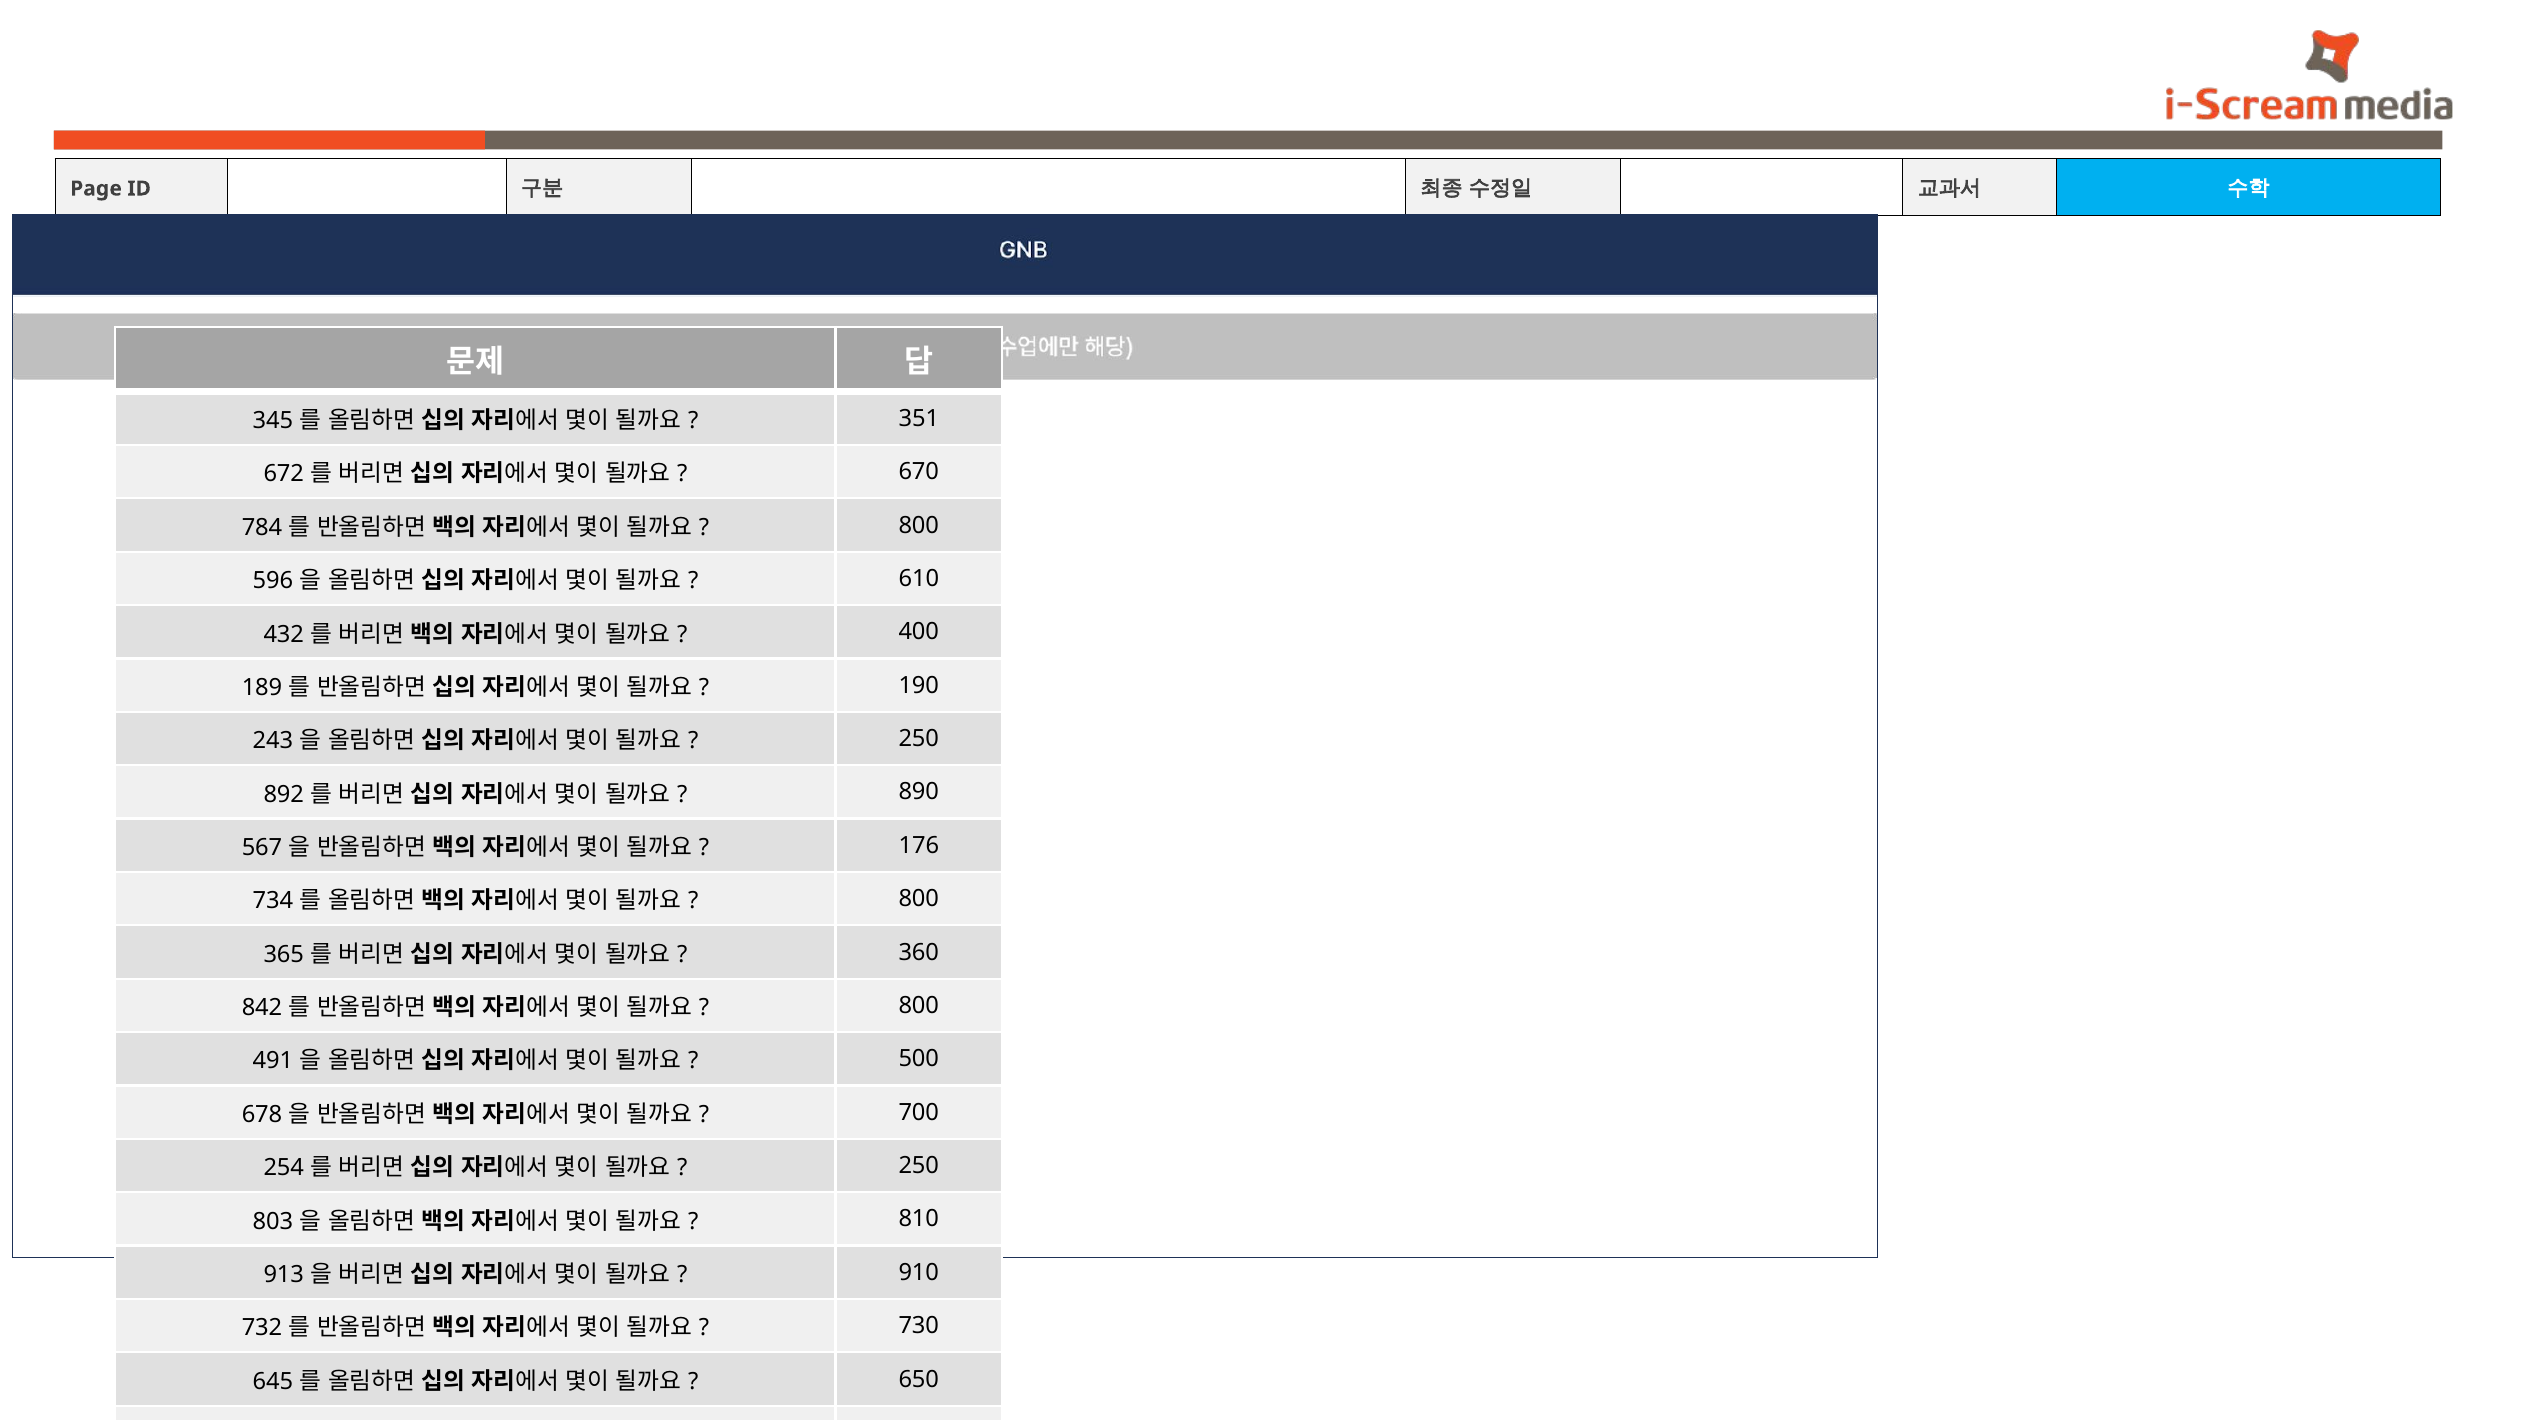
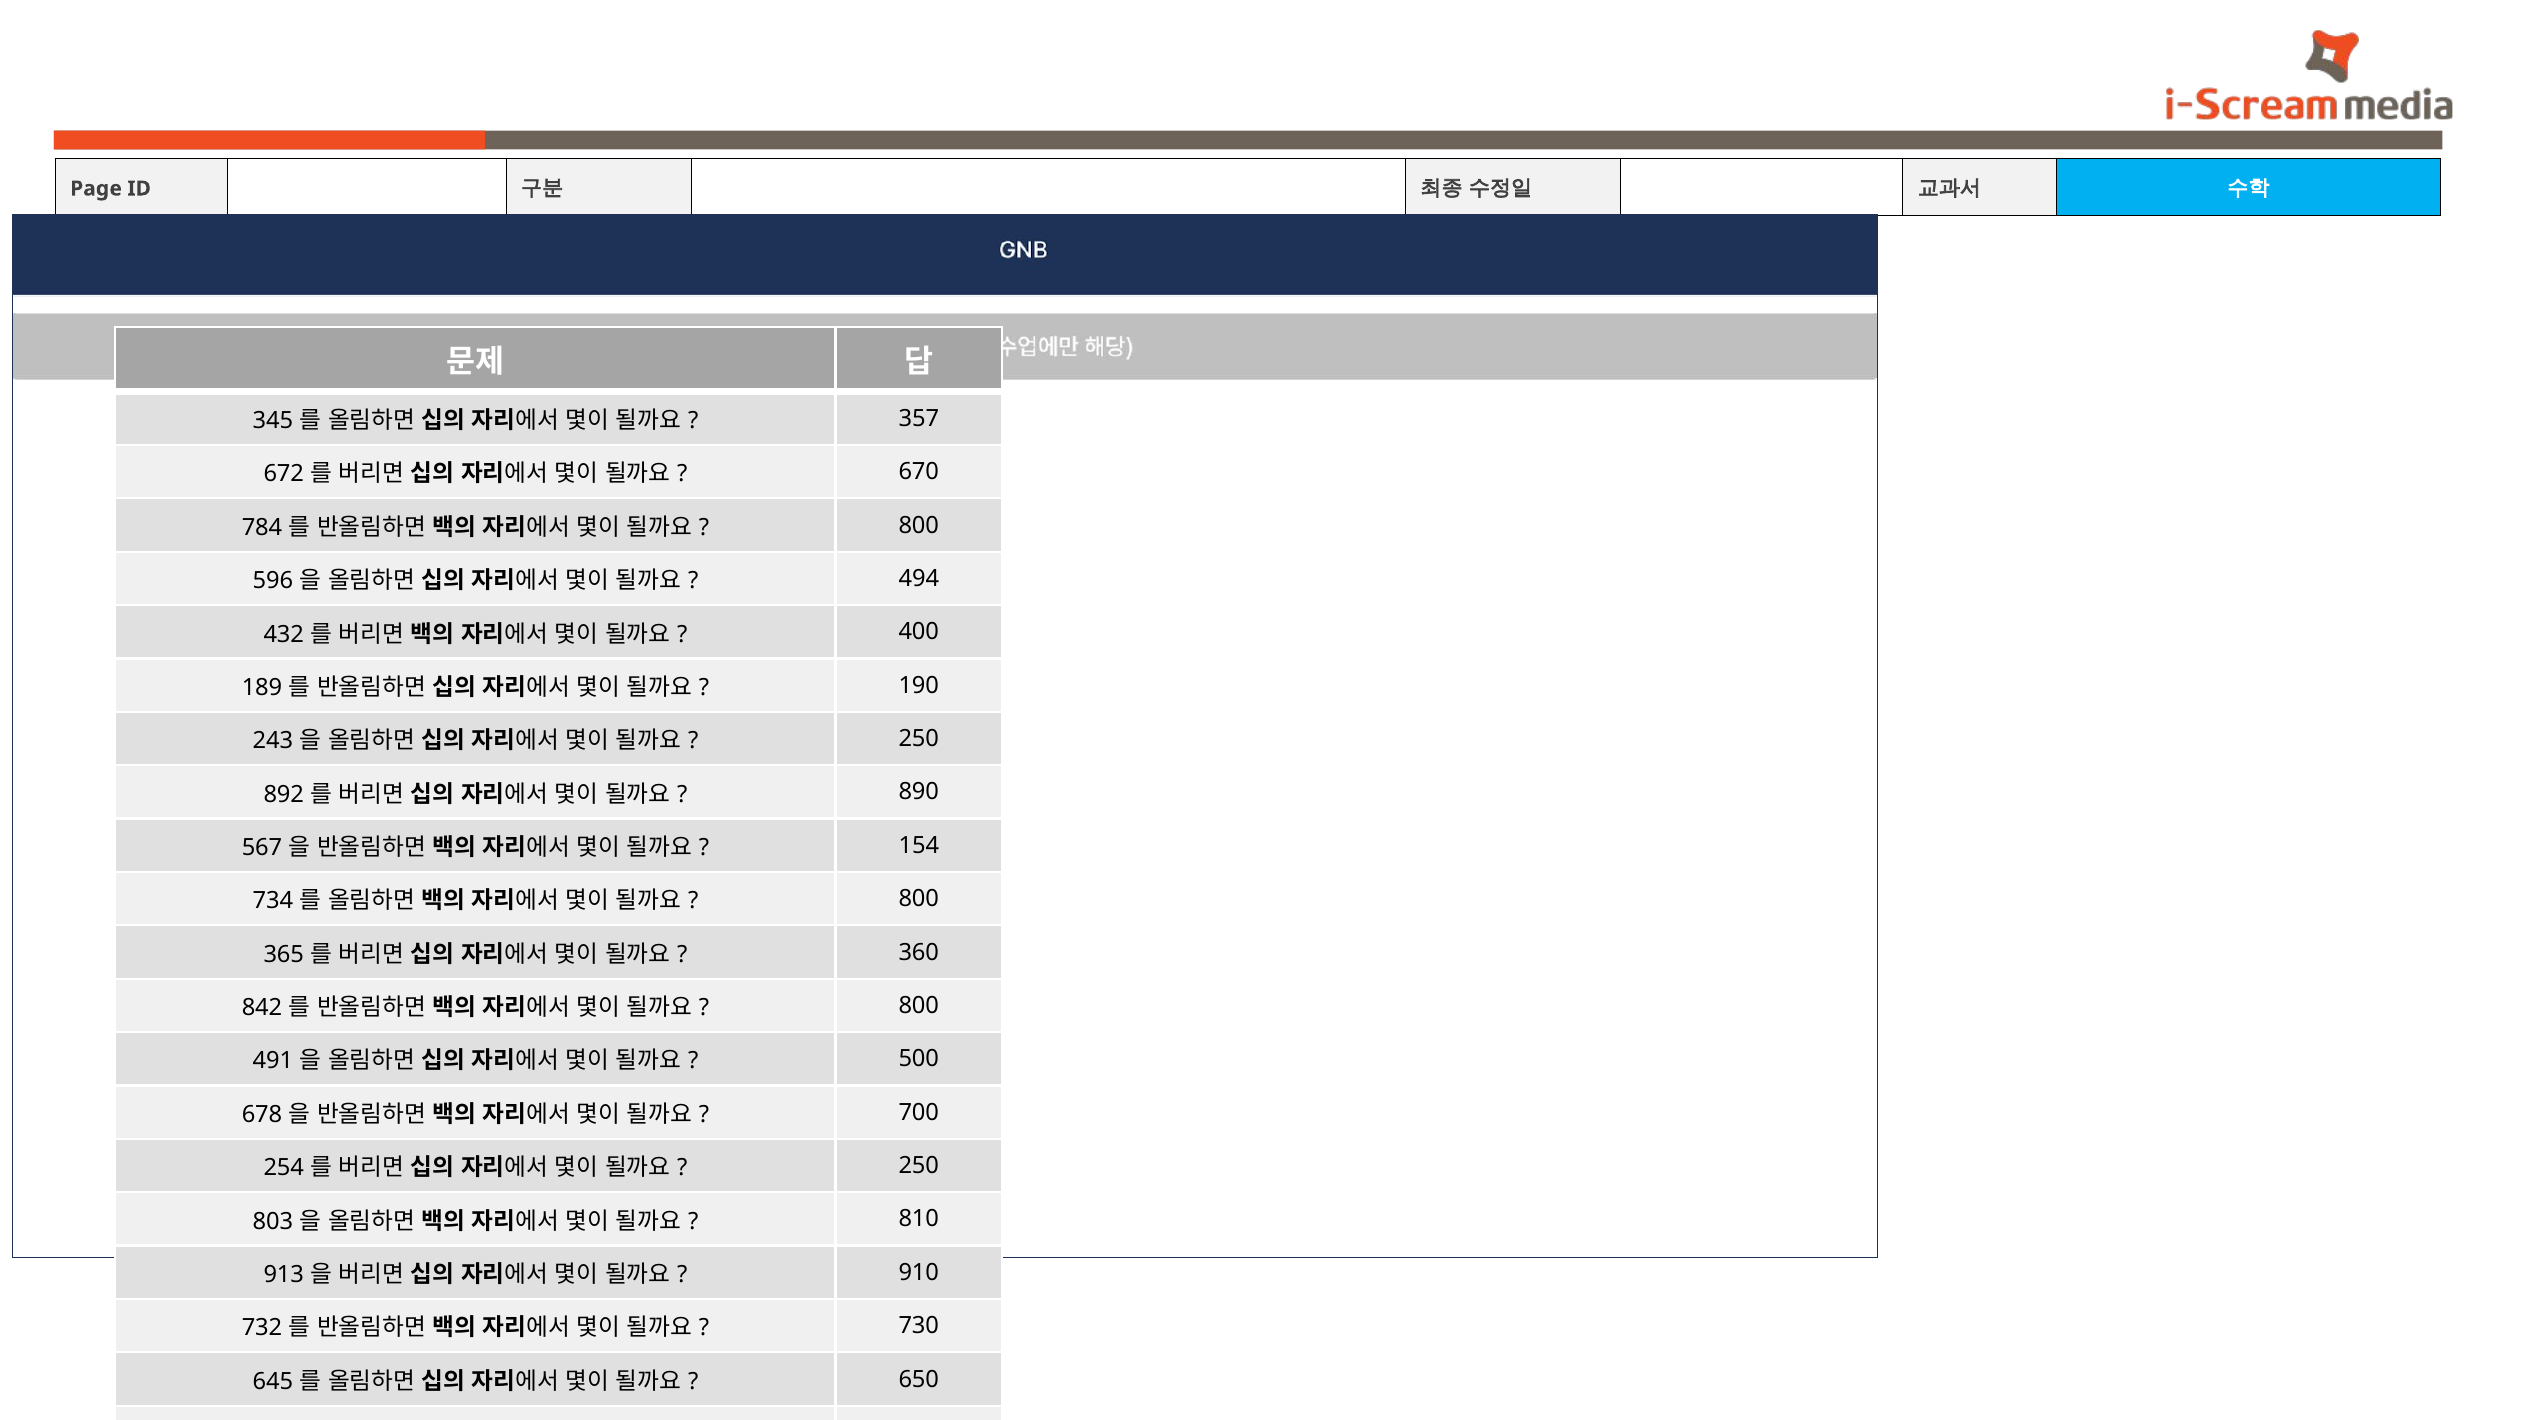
351: 351 -> 357 (919, 419)
610: 610 -> 494 (919, 579)
176: 176 -> 154 (919, 846)
